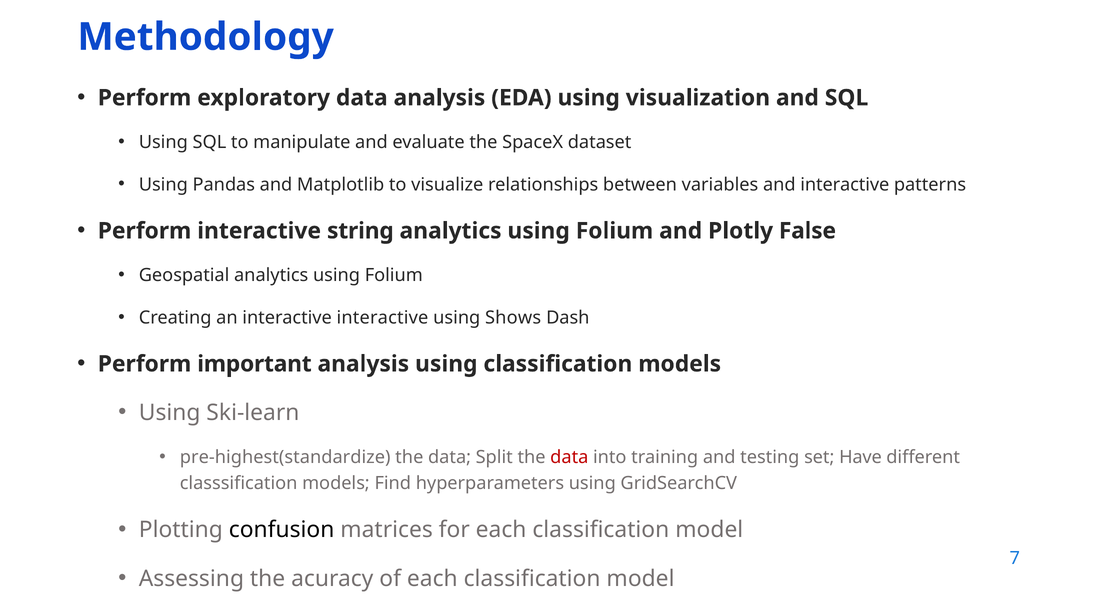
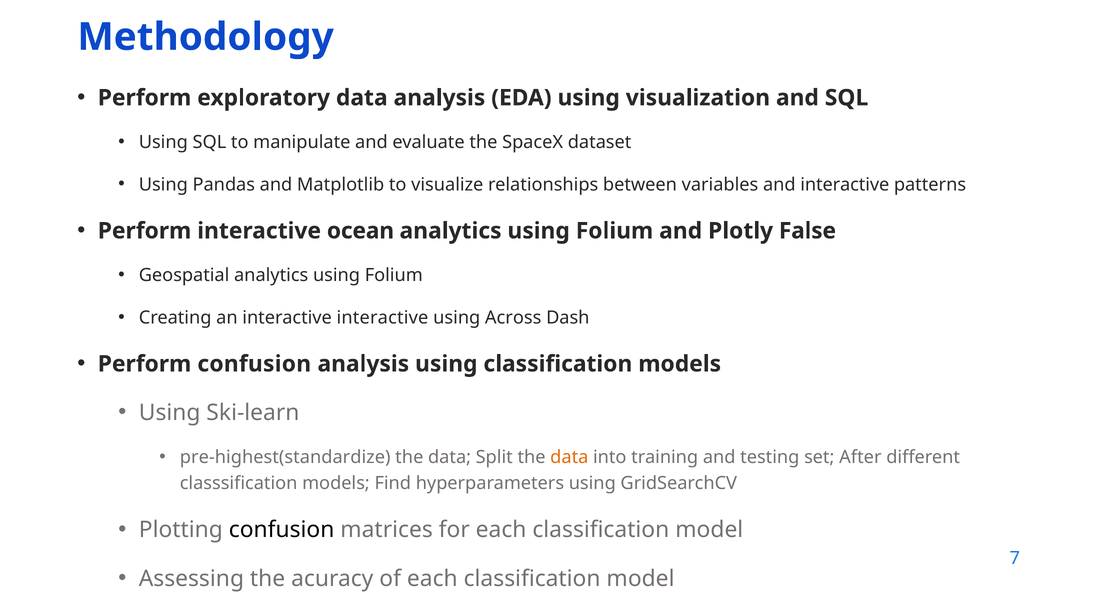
string: string -> ocean (360, 231)
Shows: Shows -> Across (513, 318)
Perform important: important -> confusion (254, 364)
data colour: red -> orange (569, 458)
Have: Have -> After (860, 458)
